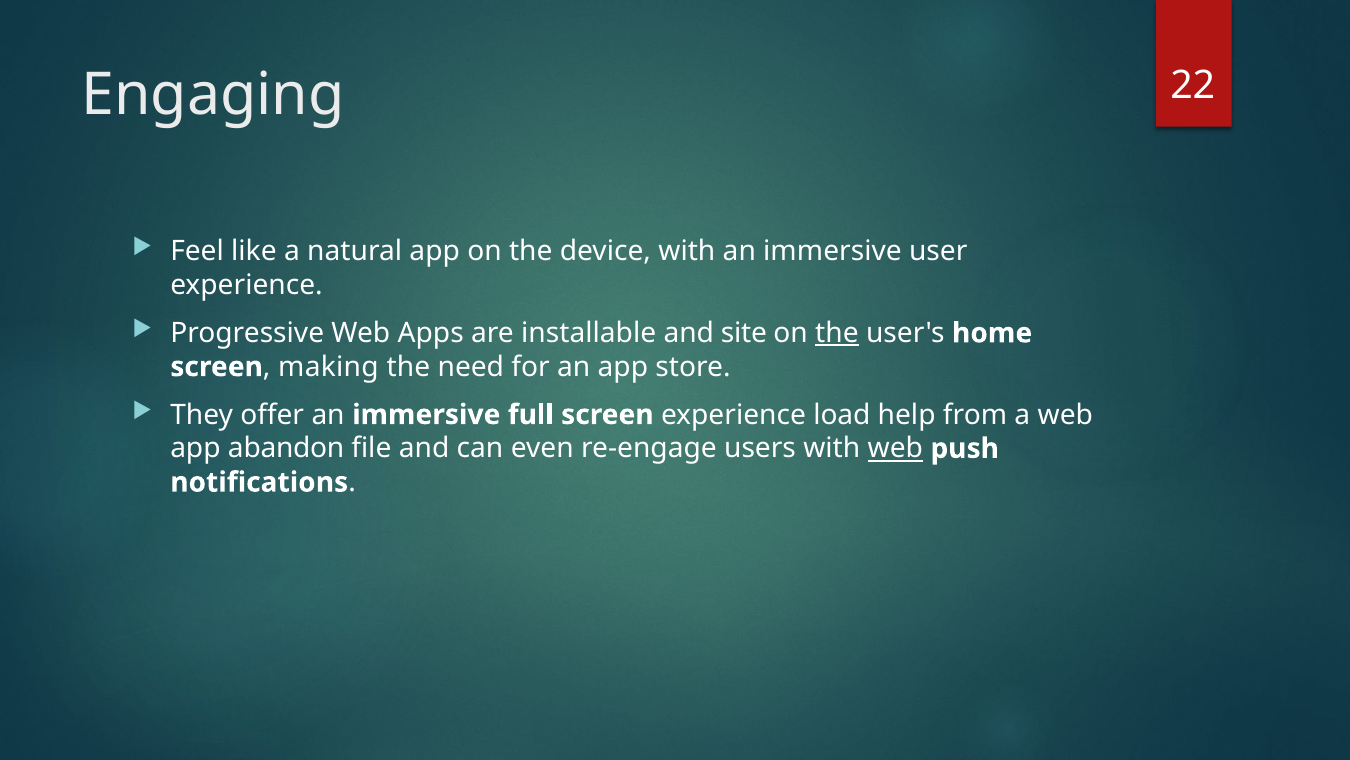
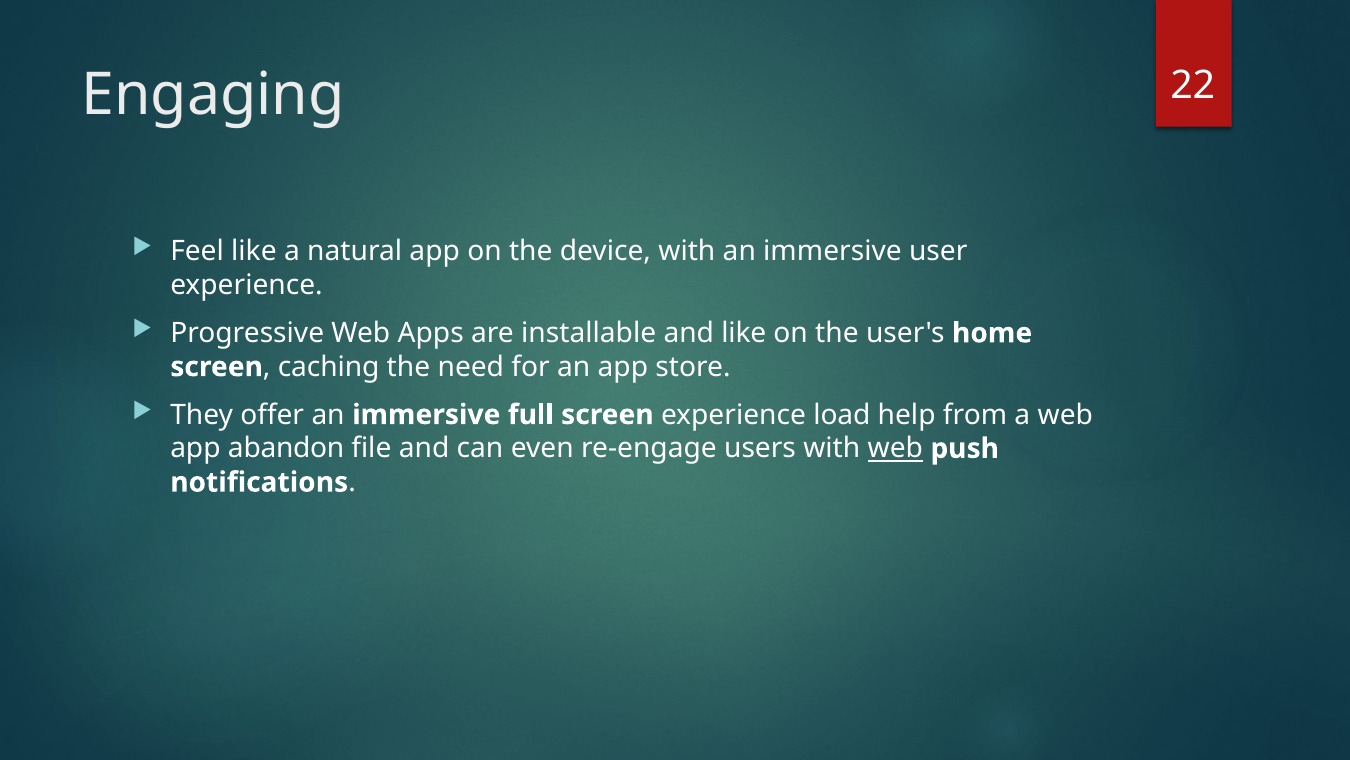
and site: site -> like (744, 333)
the underline: present -> none (837, 333)
making: making -> caching (329, 367)
